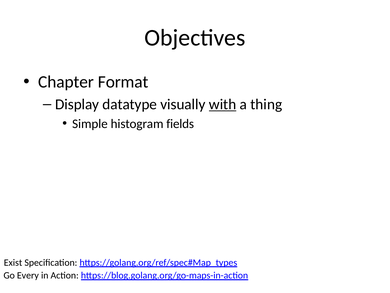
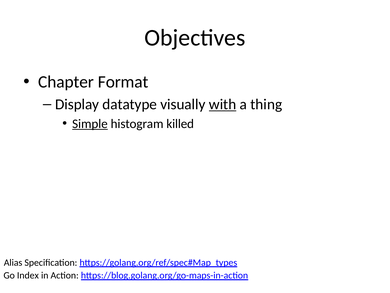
Simple underline: none -> present (90, 124)
fields: fields -> killed (180, 124)
Exist: Exist -> Alias (13, 262)
Every: Every -> Index (28, 275)
